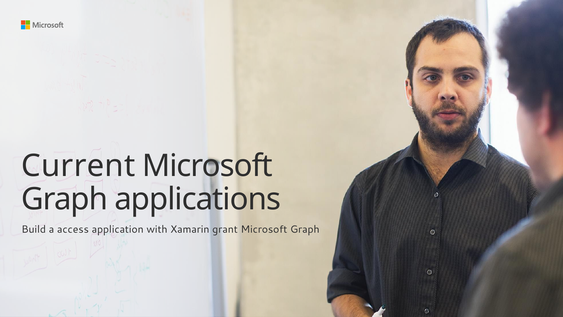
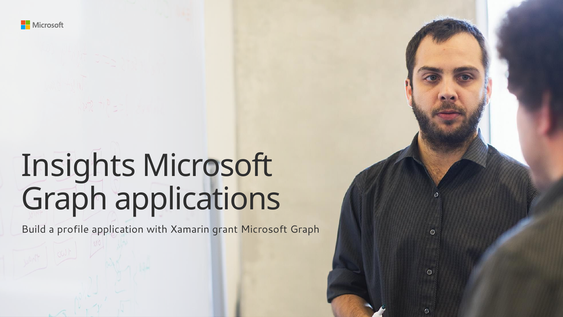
Current: Current -> Insights (79, 166)
access: access -> profile (73, 229)
